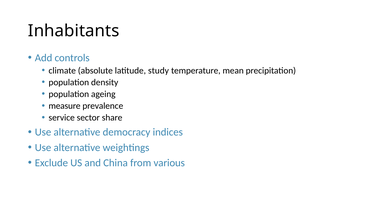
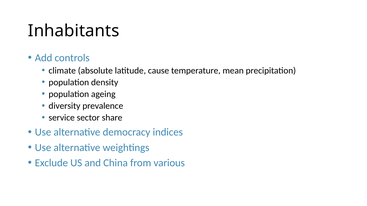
study: study -> cause (159, 71)
measure: measure -> diversity (64, 106)
